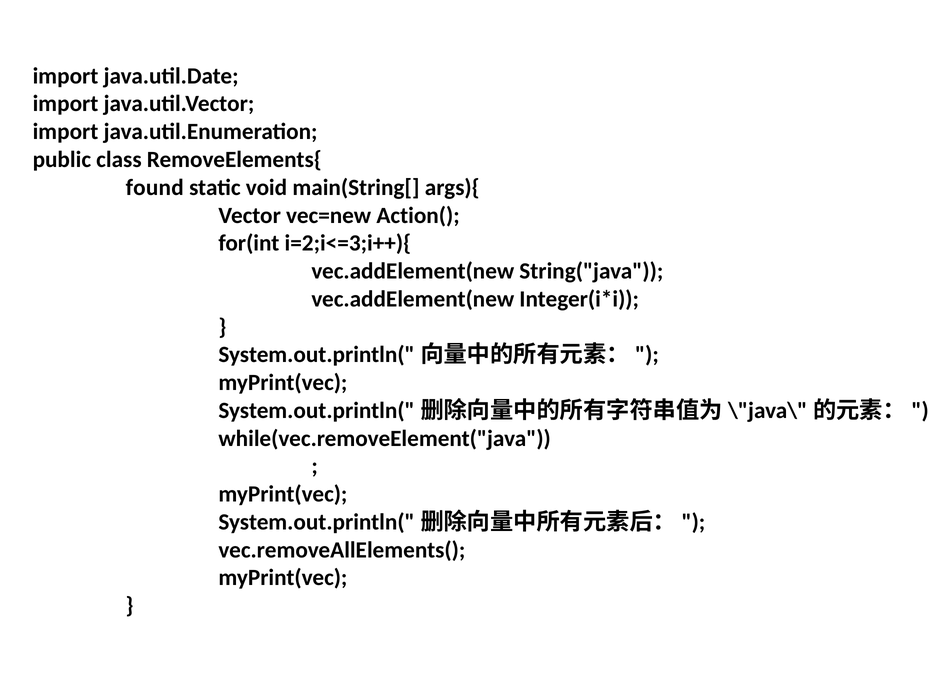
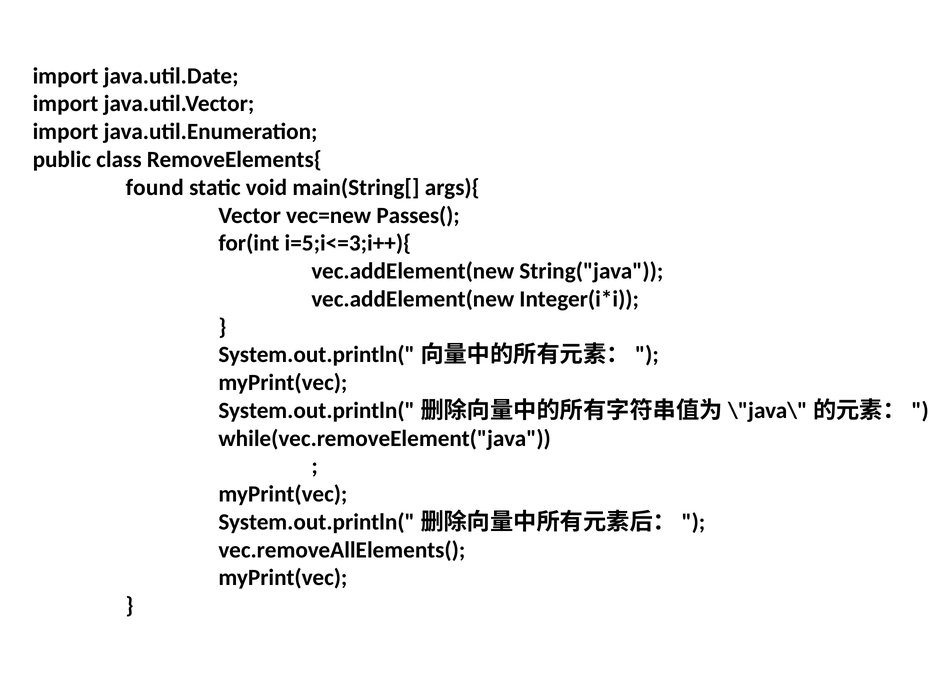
Action(: Action( -> Passes( (418, 215)
i=2;i<=3;i++){: i=2;i<=3;i++){ -> i=5;i<=3;i++){ (348, 243)
